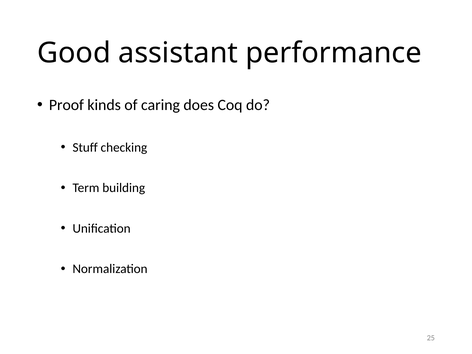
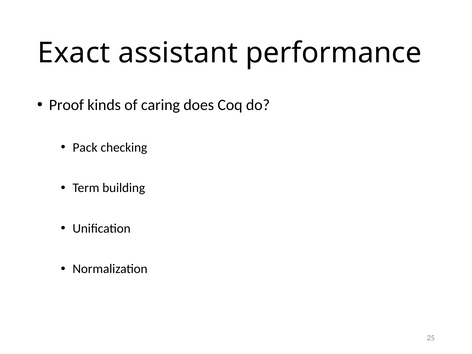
Good: Good -> Exact (74, 53)
Stuff: Stuff -> Pack (85, 147)
